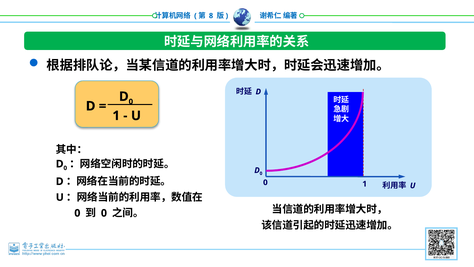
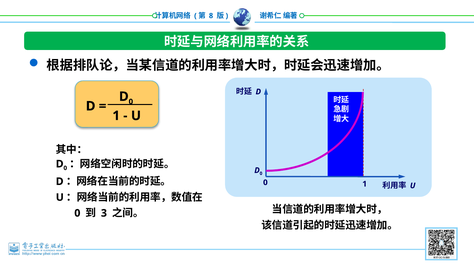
0: 0 -> 3 (104, 213)
